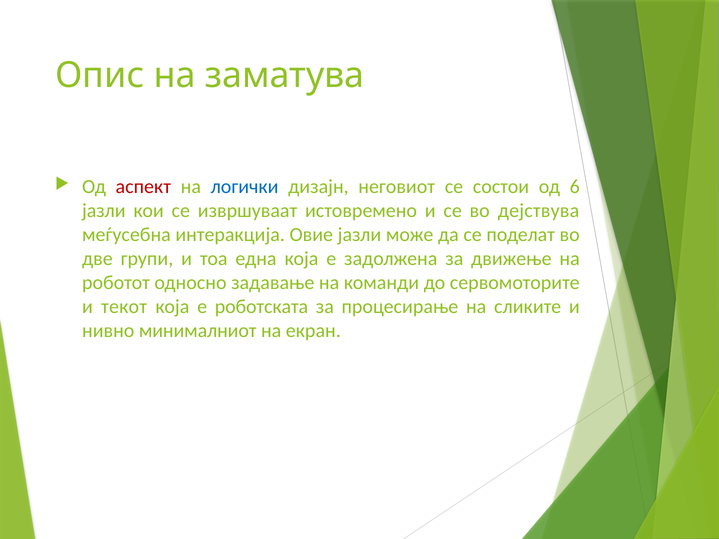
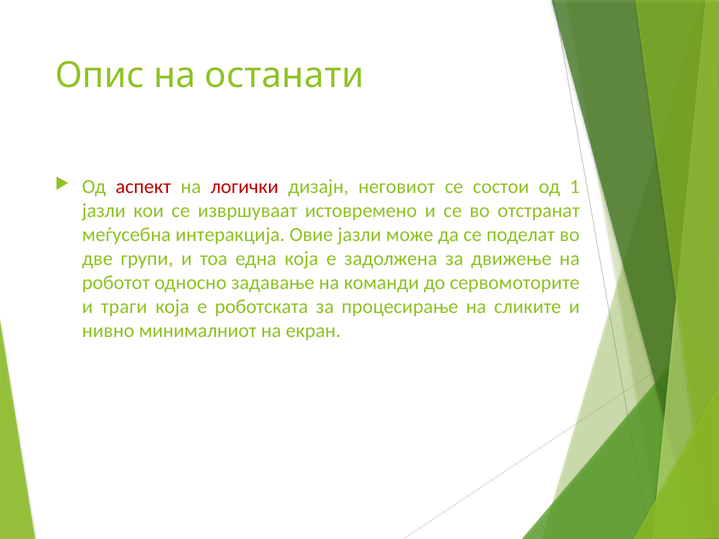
заматува: заматува -> останати (284, 76)
логички colour: blue -> red (245, 187)
6: 6 -> 1 (575, 187)
дејствува: дејствува -> отстранат (539, 211)
текот: текот -> траги (124, 307)
